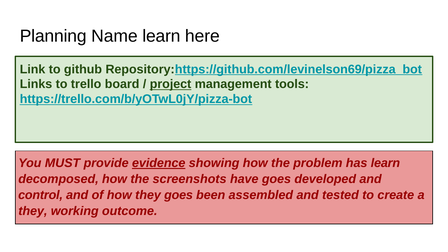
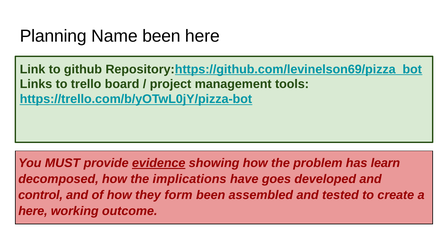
Name learn: learn -> been (161, 36)
project underline: present -> none (171, 84)
screenshots: screenshots -> implications (190, 179)
they goes: goes -> form (178, 195)
they: they -> here (33, 211)
